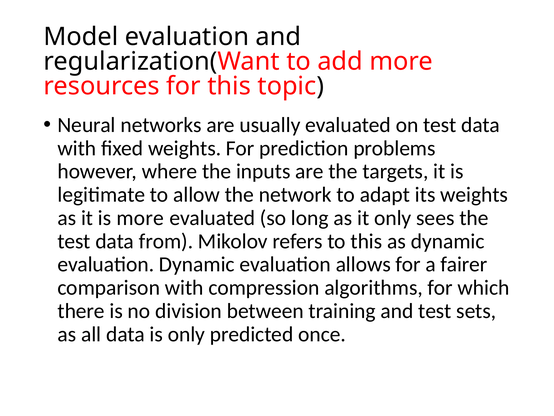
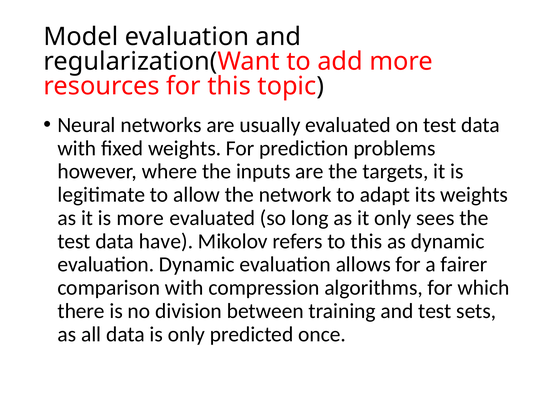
from: from -> have (166, 241)
